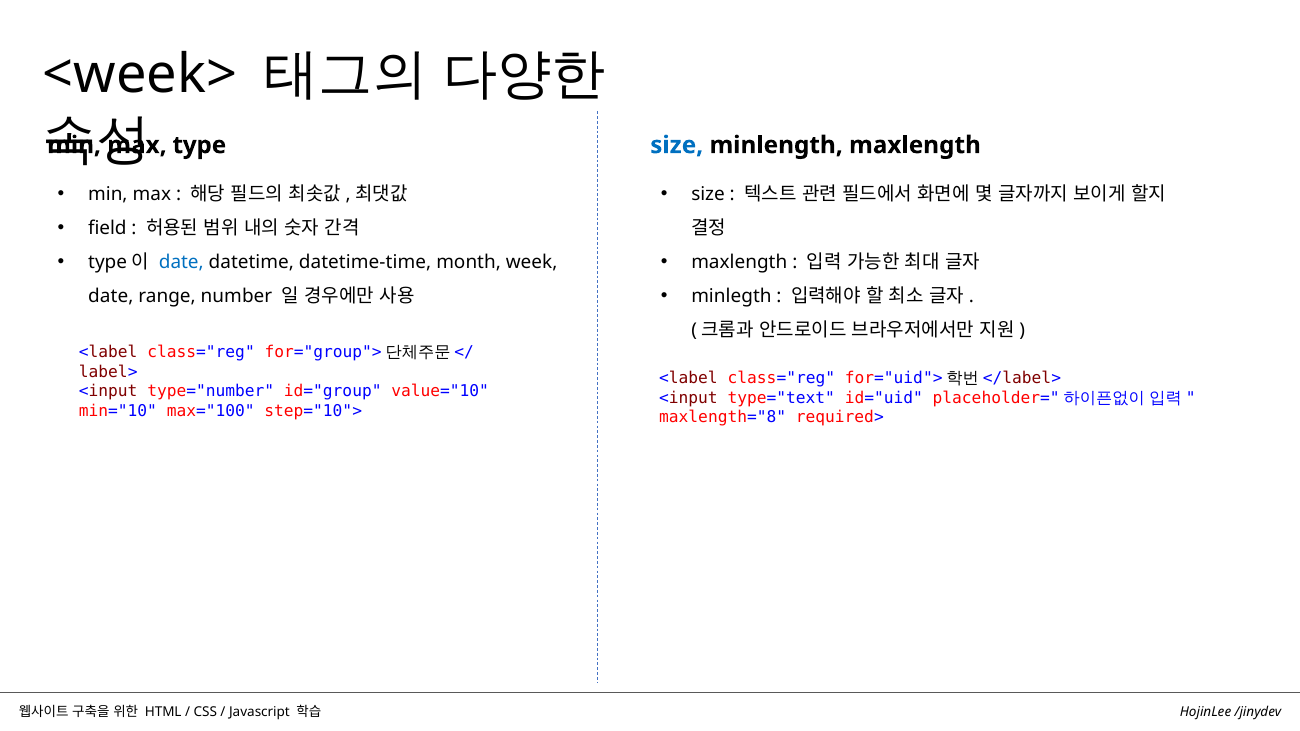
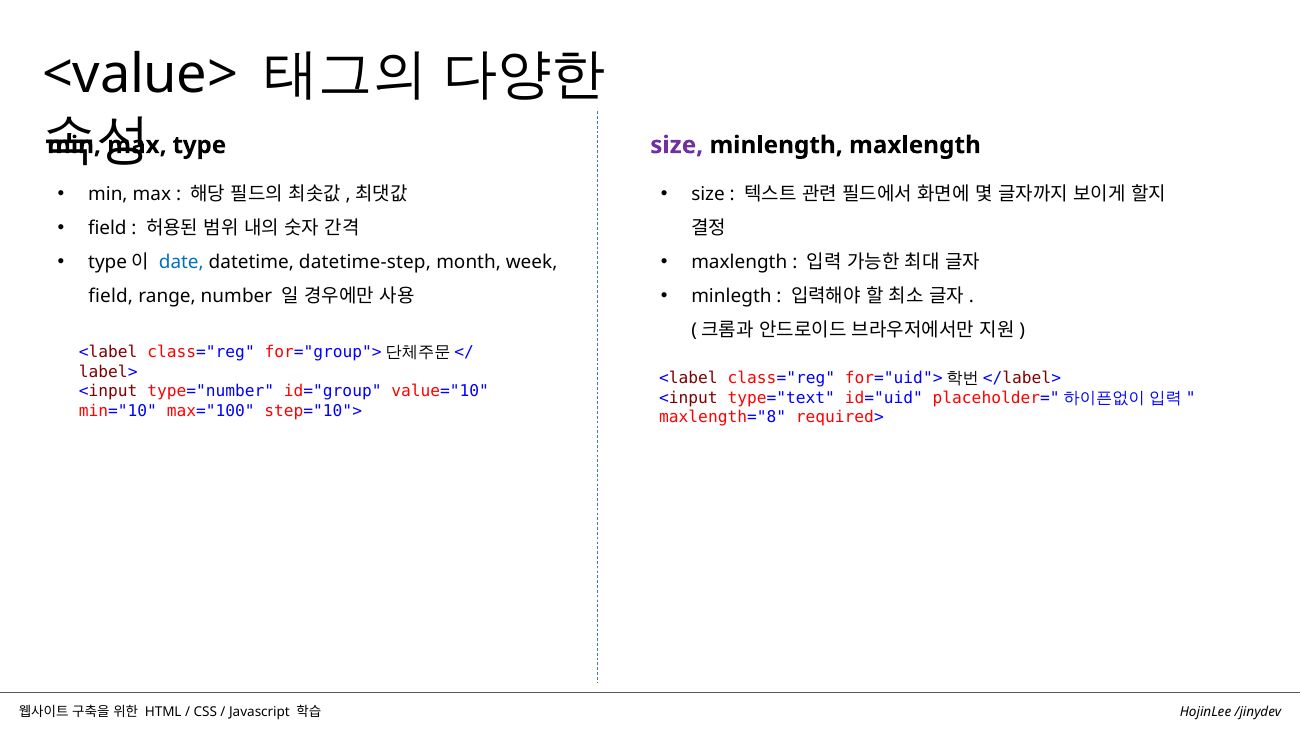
<week>: <week> -> <value> (140, 75)
size colour: blue -> purple (677, 145)
datetime-time: datetime-time -> datetime-step (365, 262)
date: date -> field (111, 297)
